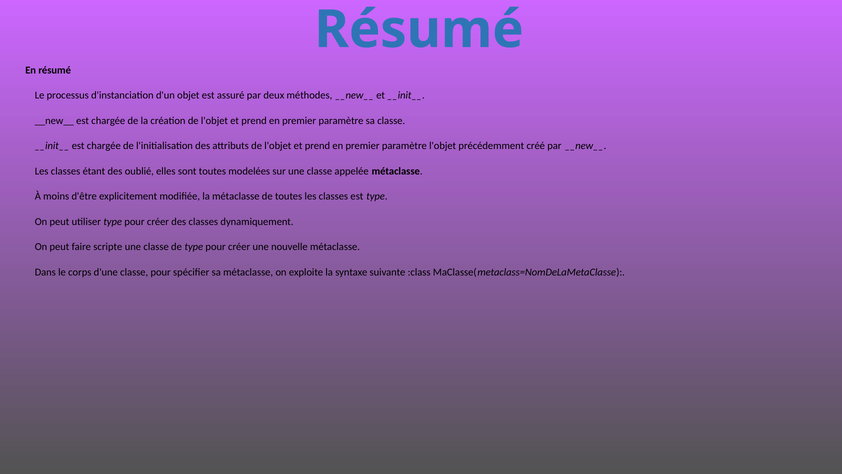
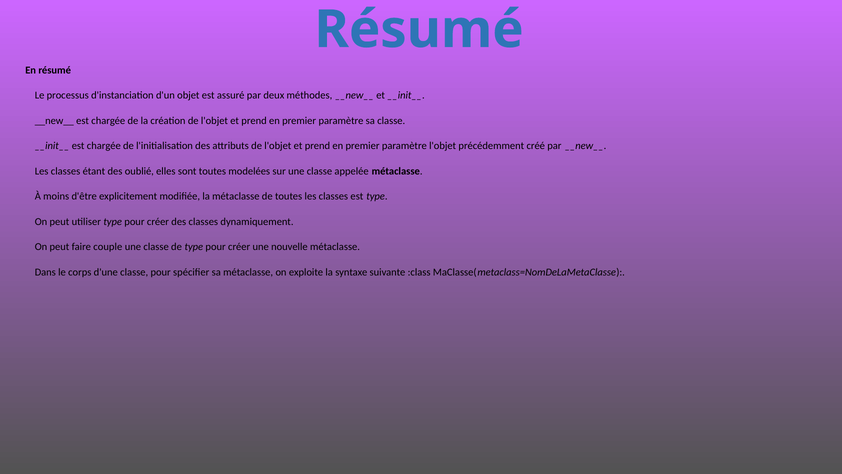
scripte: scripte -> couple (108, 247)
